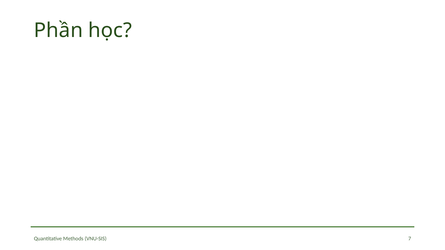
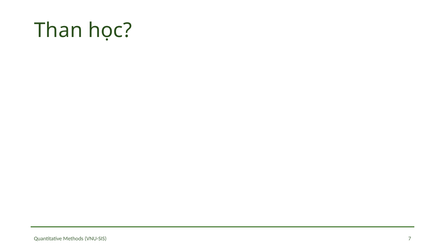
Phần: Phần -> Than (58, 31)
